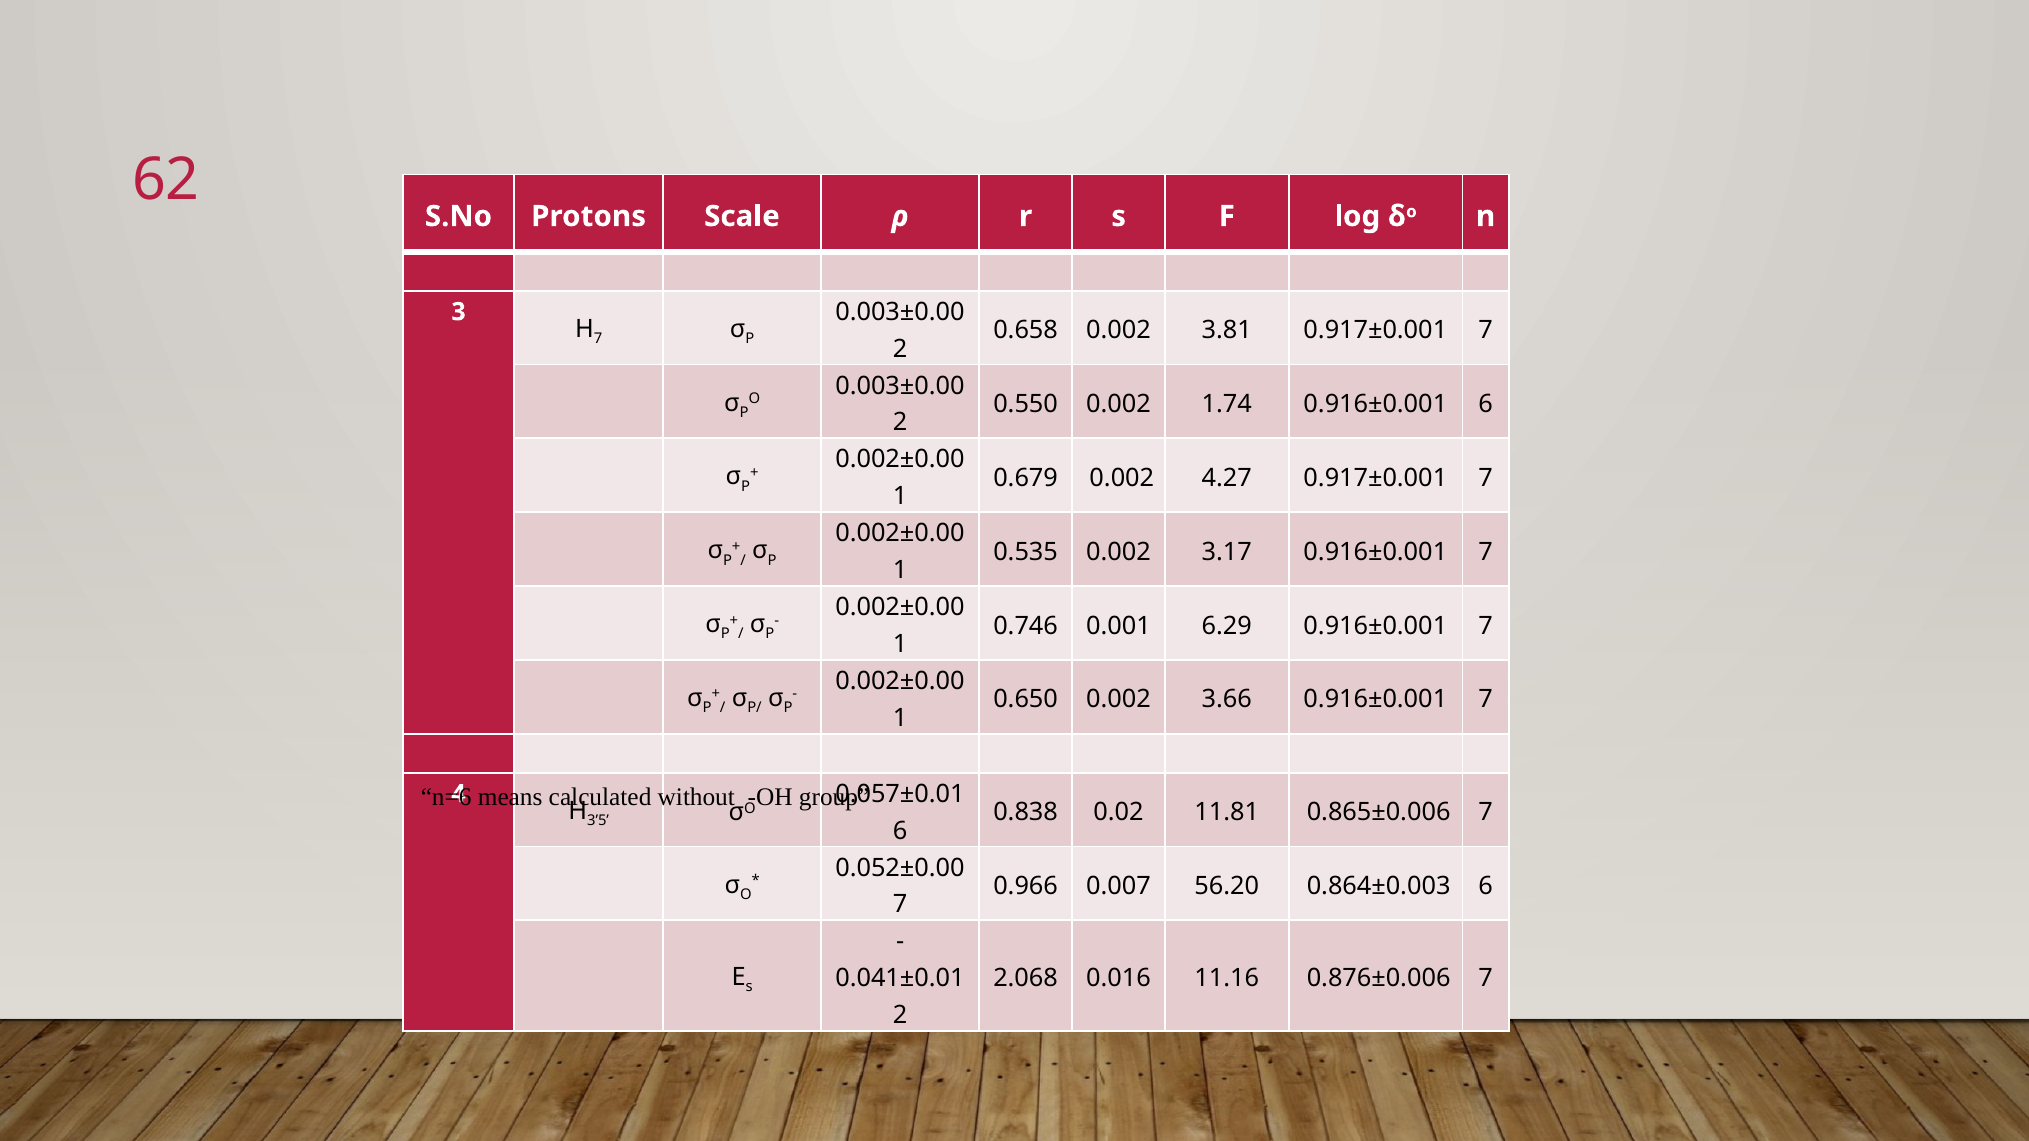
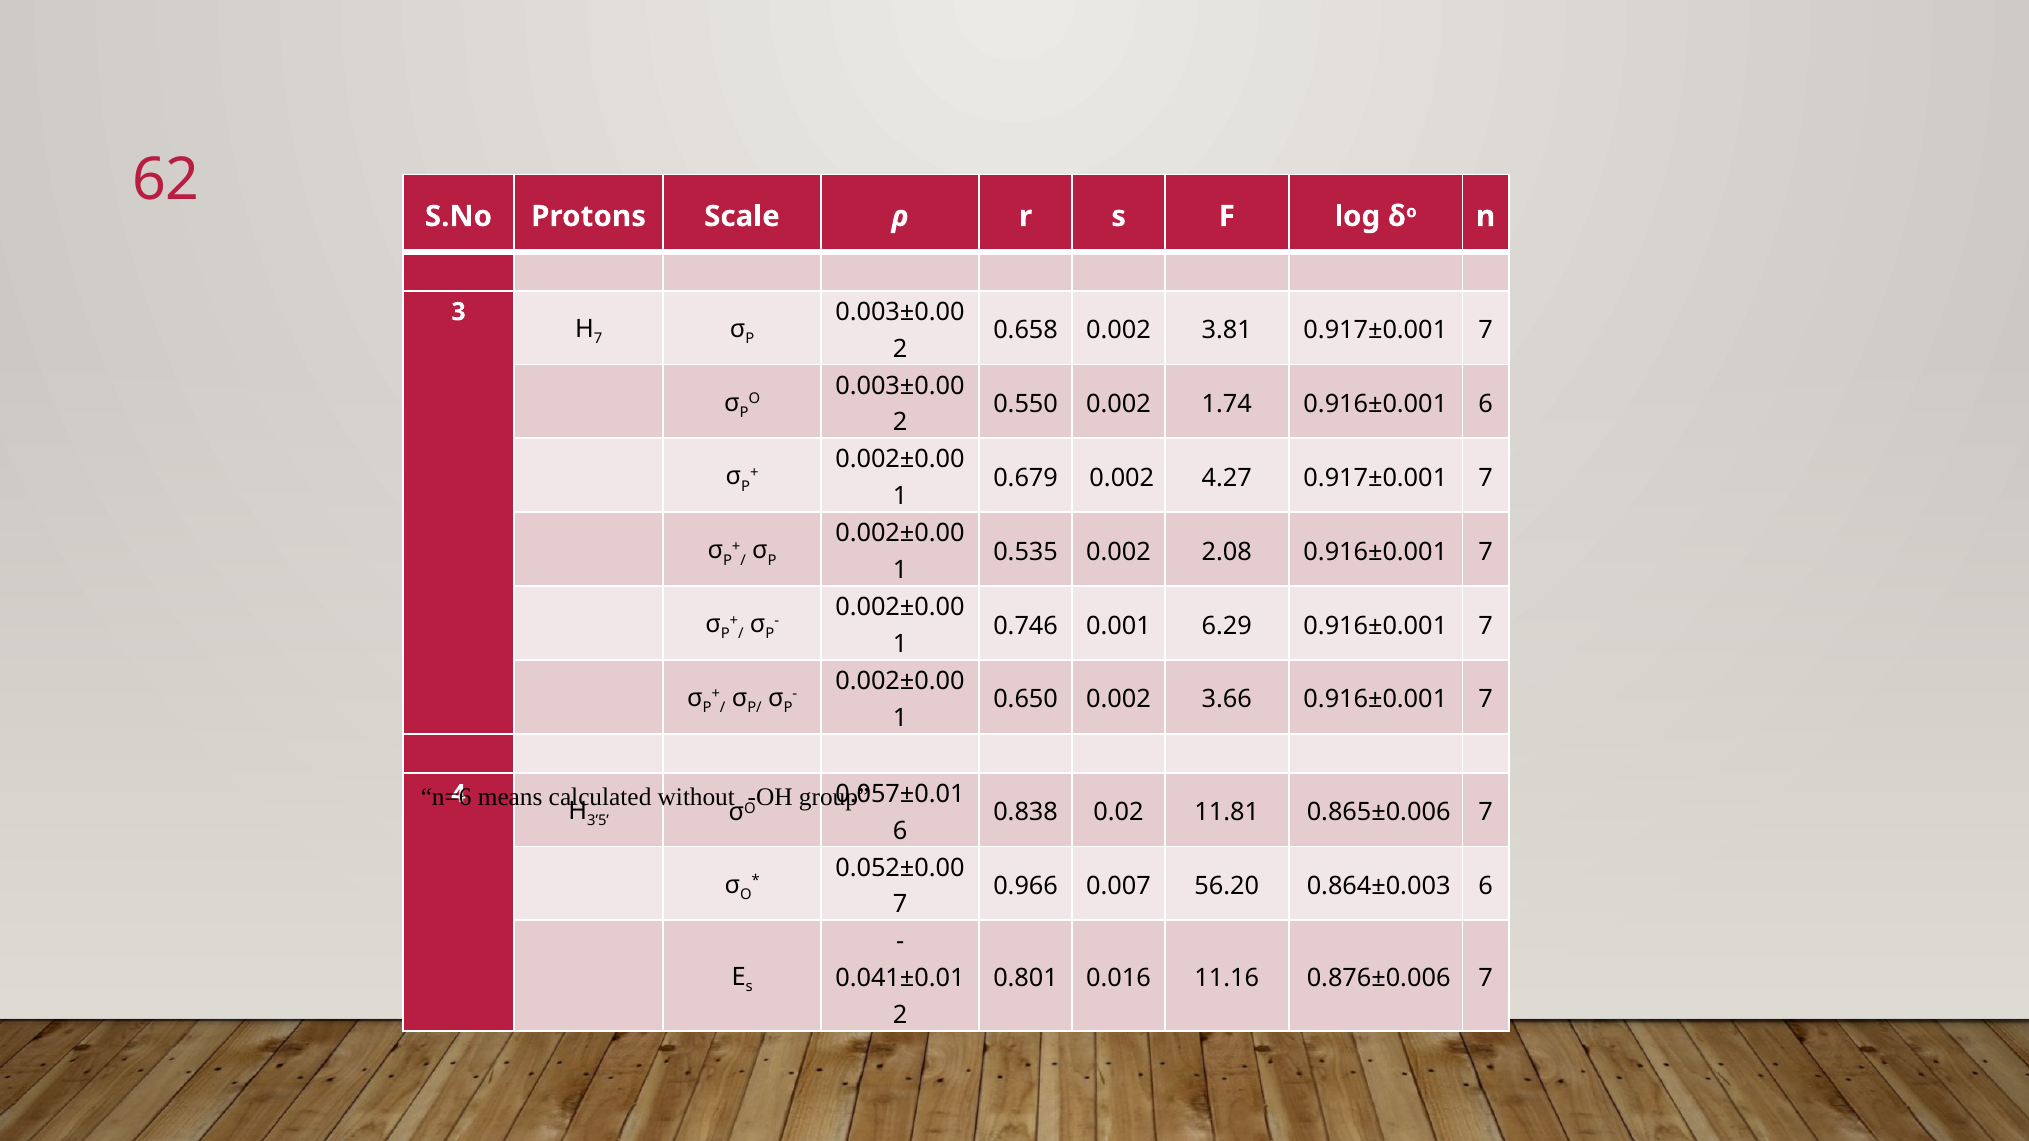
3.17: 3.17 -> 2.08 (1227, 552)
2.068: 2.068 -> 0.801 (1026, 979)
